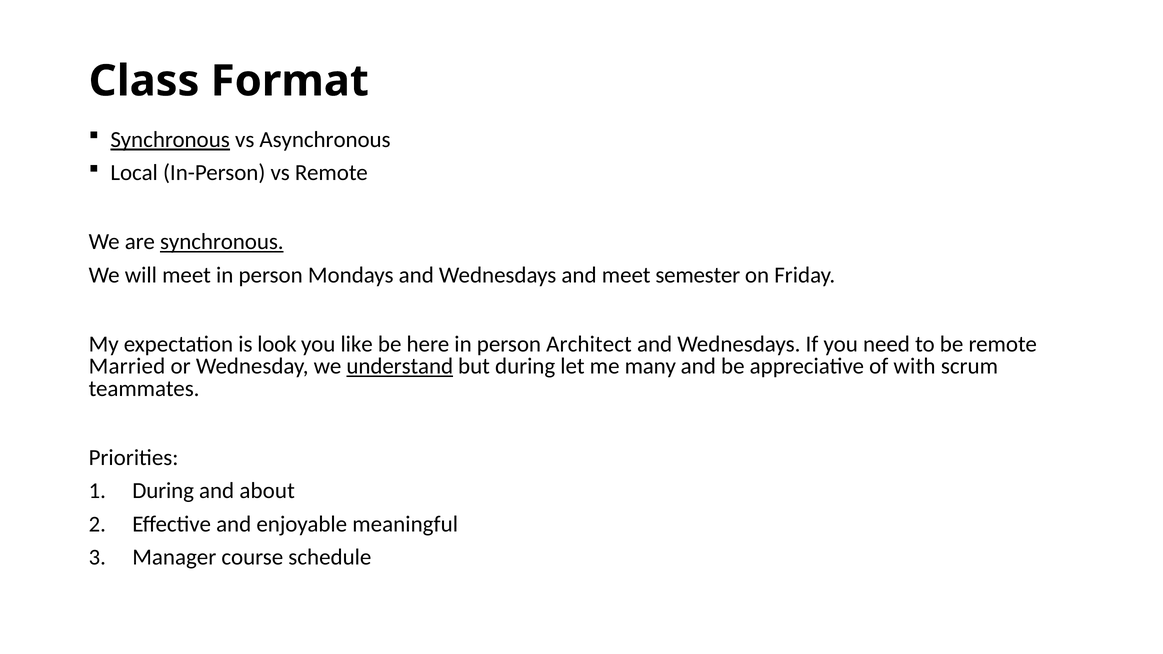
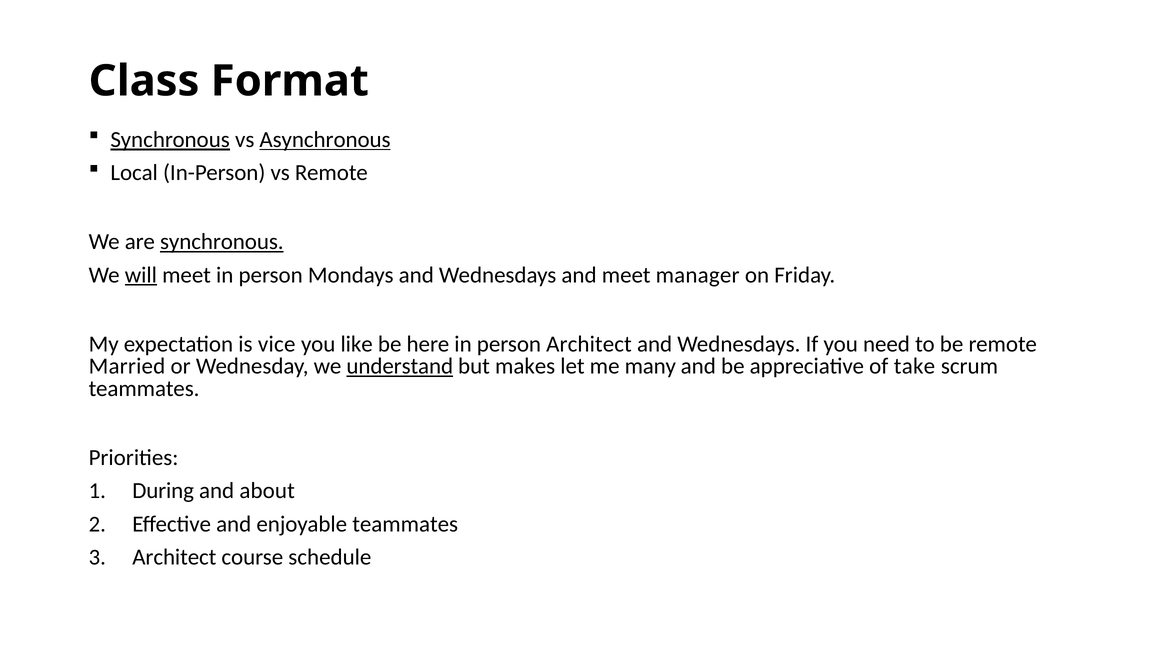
Asynchronous underline: none -> present (325, 140)
will underline: none -> present (141, 275)
semester: semester -> manager (698, 275)
look: look -> vice (277, 344)
but during: during -> makes (525, 366)
with: with -> take (914, 366)
enjoyable meaningful: meaningful -> teammates (405, 524)
Manager: Manager -> Architect (174, 557)
